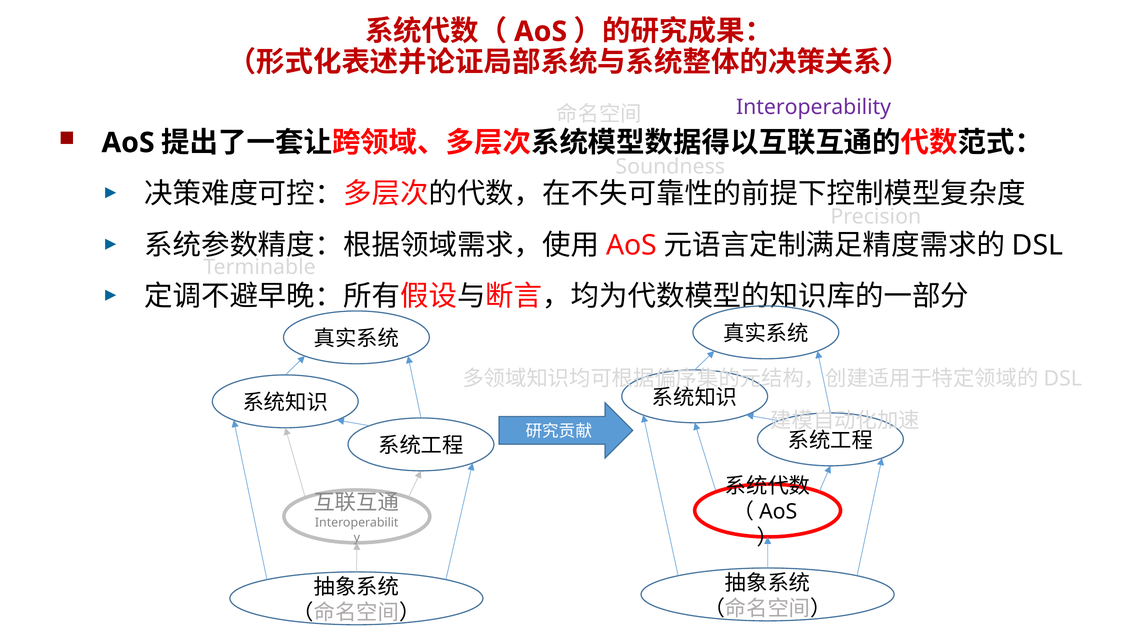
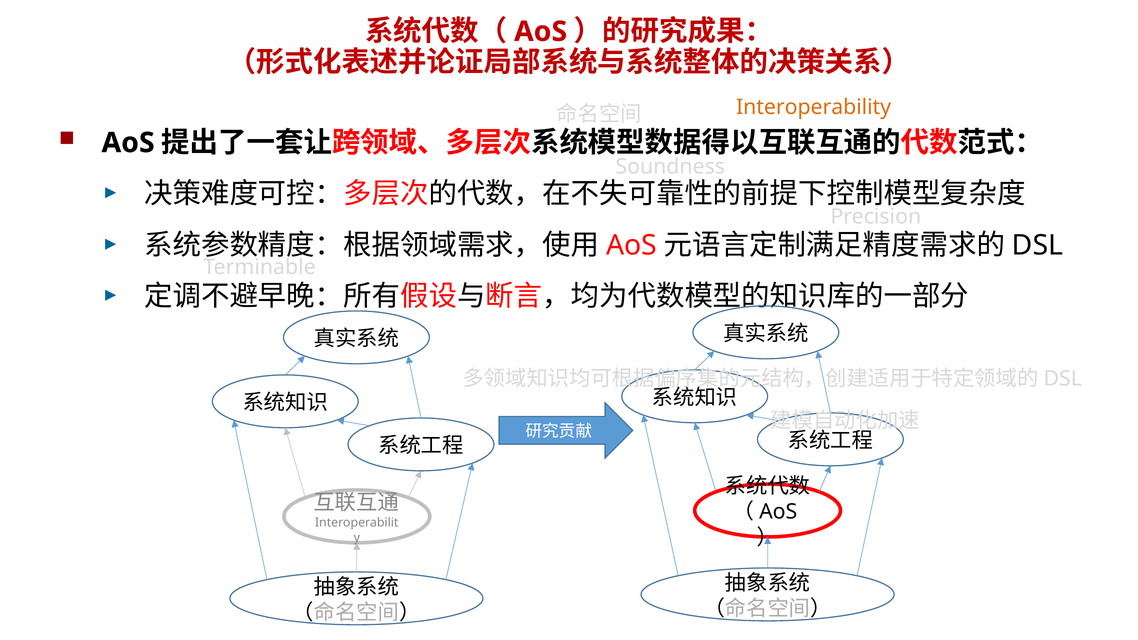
Interoperability colour: purple -> orange (814, 107)
